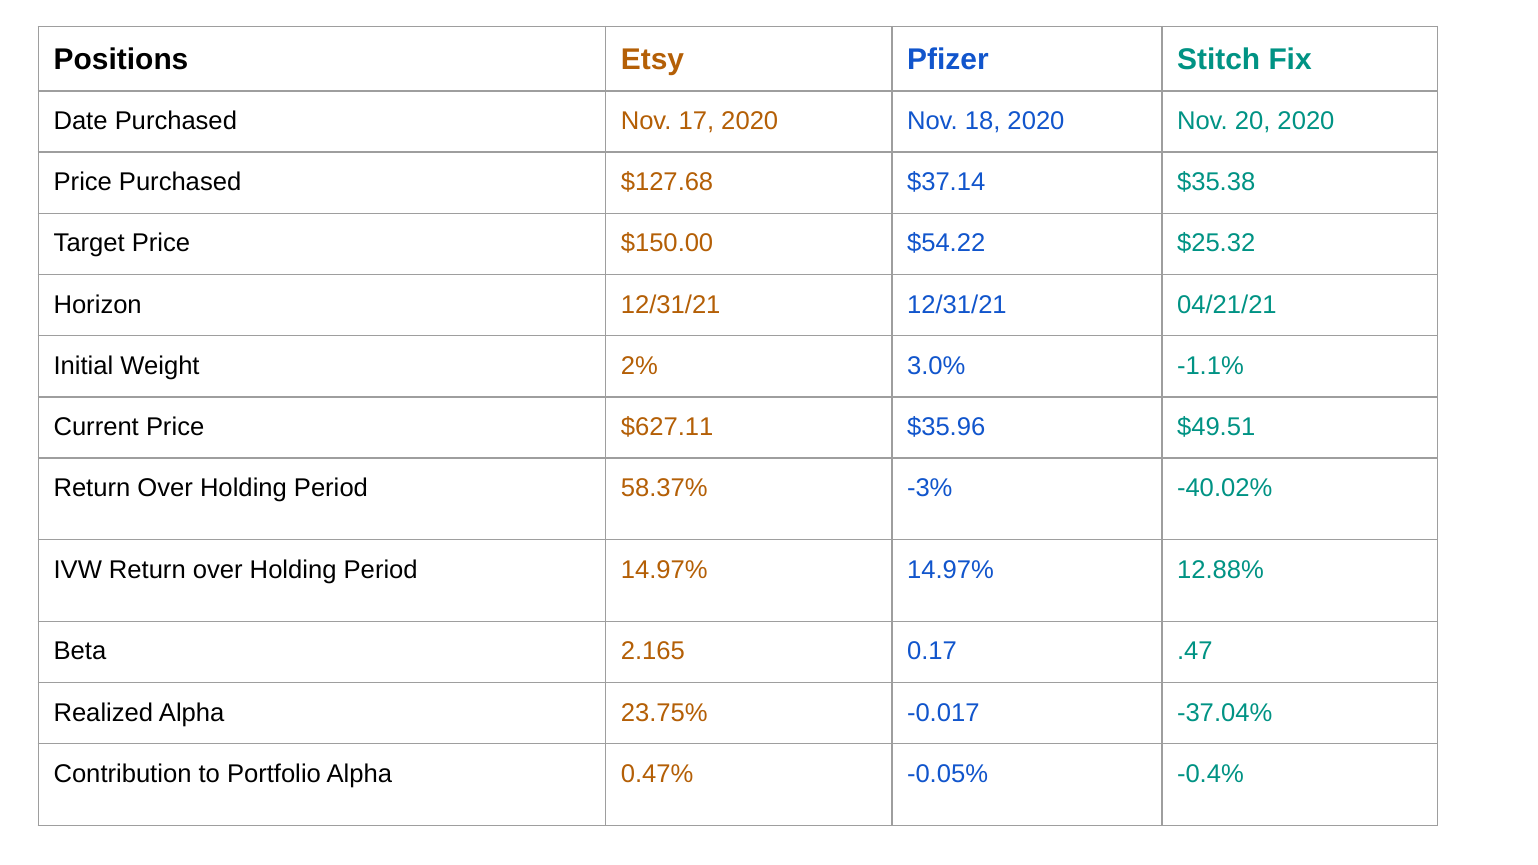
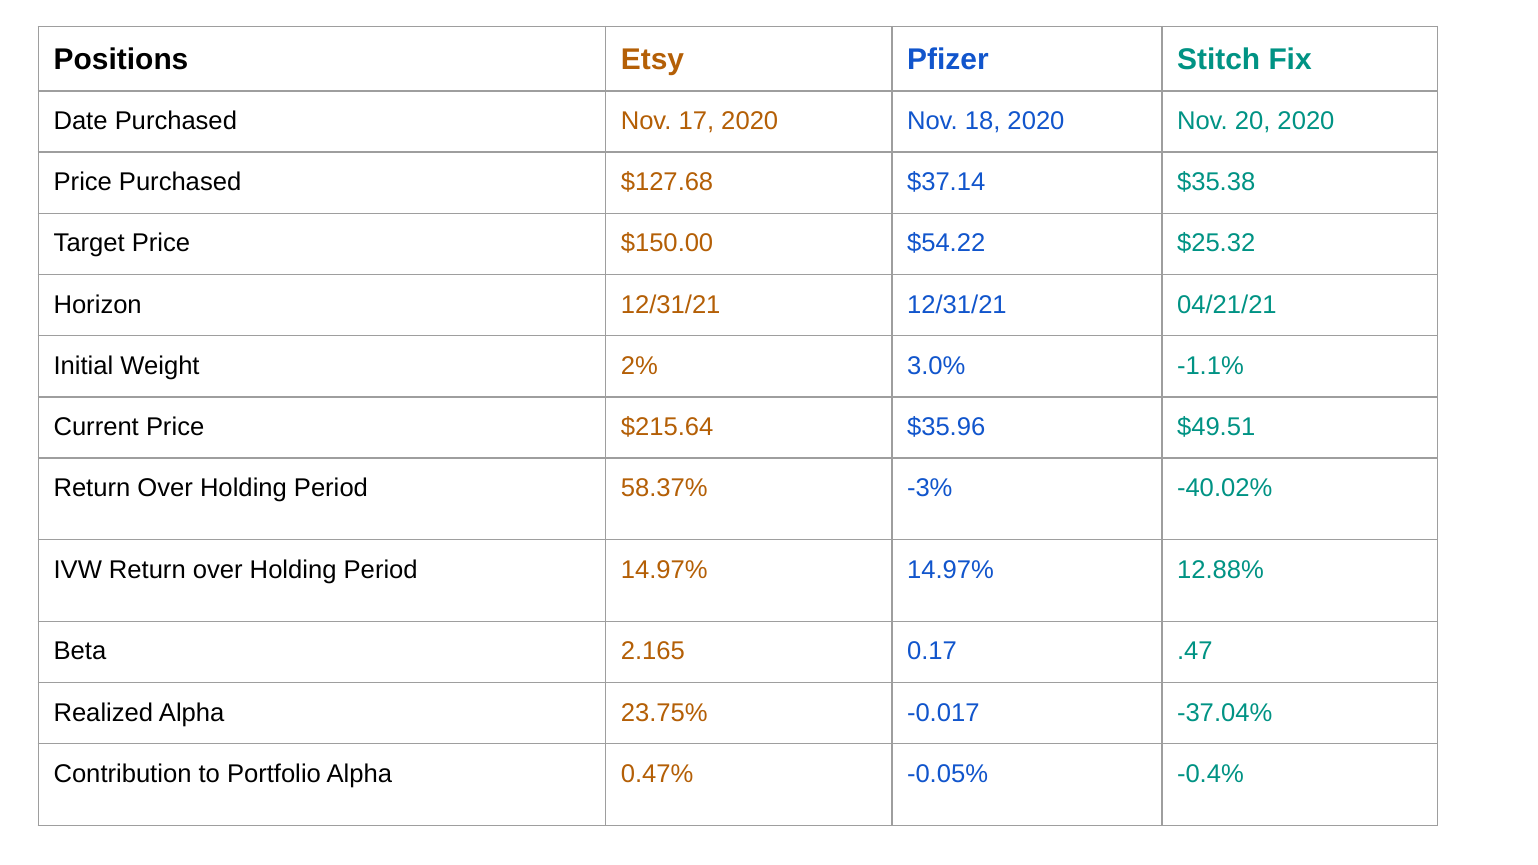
$627.11: $627.11 -> $215.64 (667, 427)
